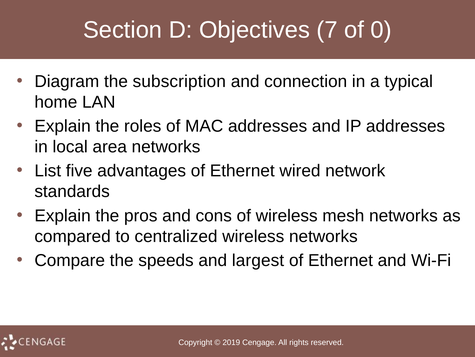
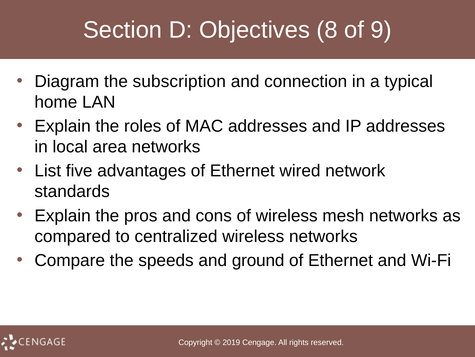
7: 7 -> 8 (327, 30)
0: 0 -> 9 (381, 30)
largest: largest -> ground (258, 260)
